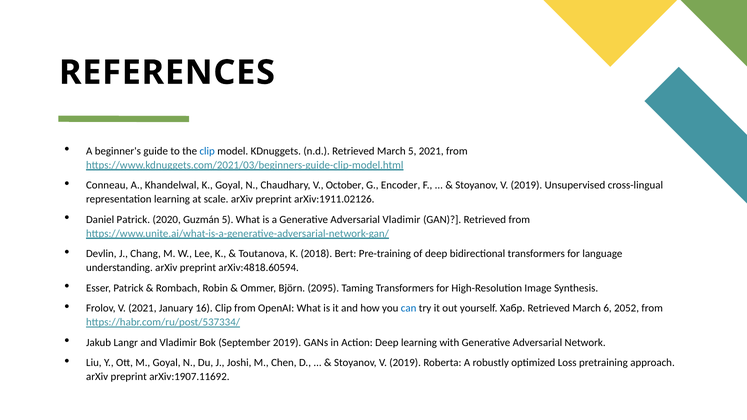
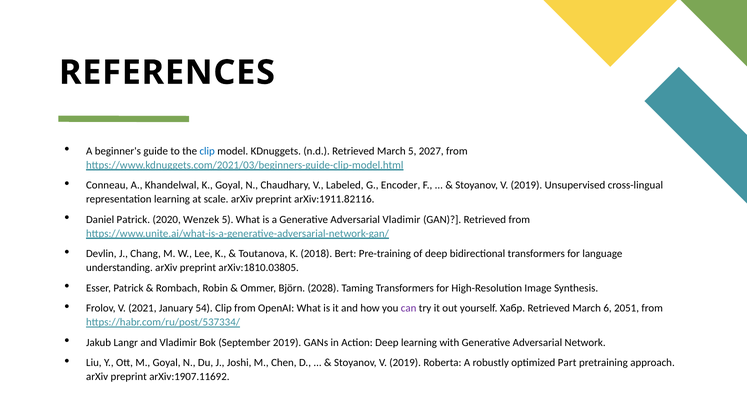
5 2021: 2021 -> 2027 (431, 151)
October: October -> Labeled (345, 185)
arXiv:1911.02126: arXiv:1911.02126 -> arXiv:1911.82116 (334, 199)
Guzmán: Guzmán -> Wenzek (201, 220)
arXiv:4818.60594: arXiv:4818.60594 -> arXiv:1810.03805 (259, 268)
2095: 2095 -> 2028 (323, 288)
16: 16 -> 54 (204, 308)
can colour: blue -> purple (409, 308)
2052: 2052 -> 2051 (627, 308)
Loss: Loss -> Part (567, 363)
